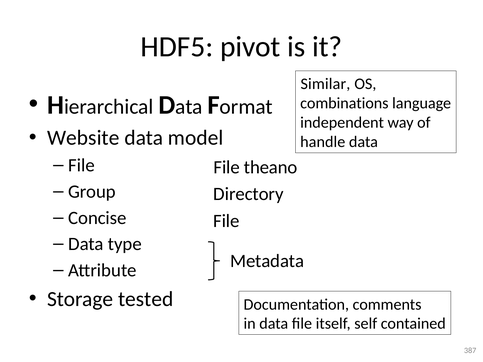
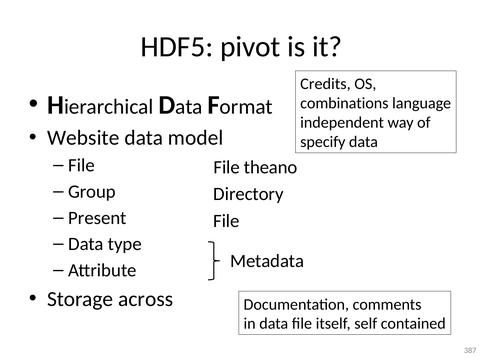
Similar: Similar -> Credits (325, 84)
handle: handle -> specify (323, 142)
Concise: Concise -> Present (97, 218)
tested: tested -> across (146, 299)
